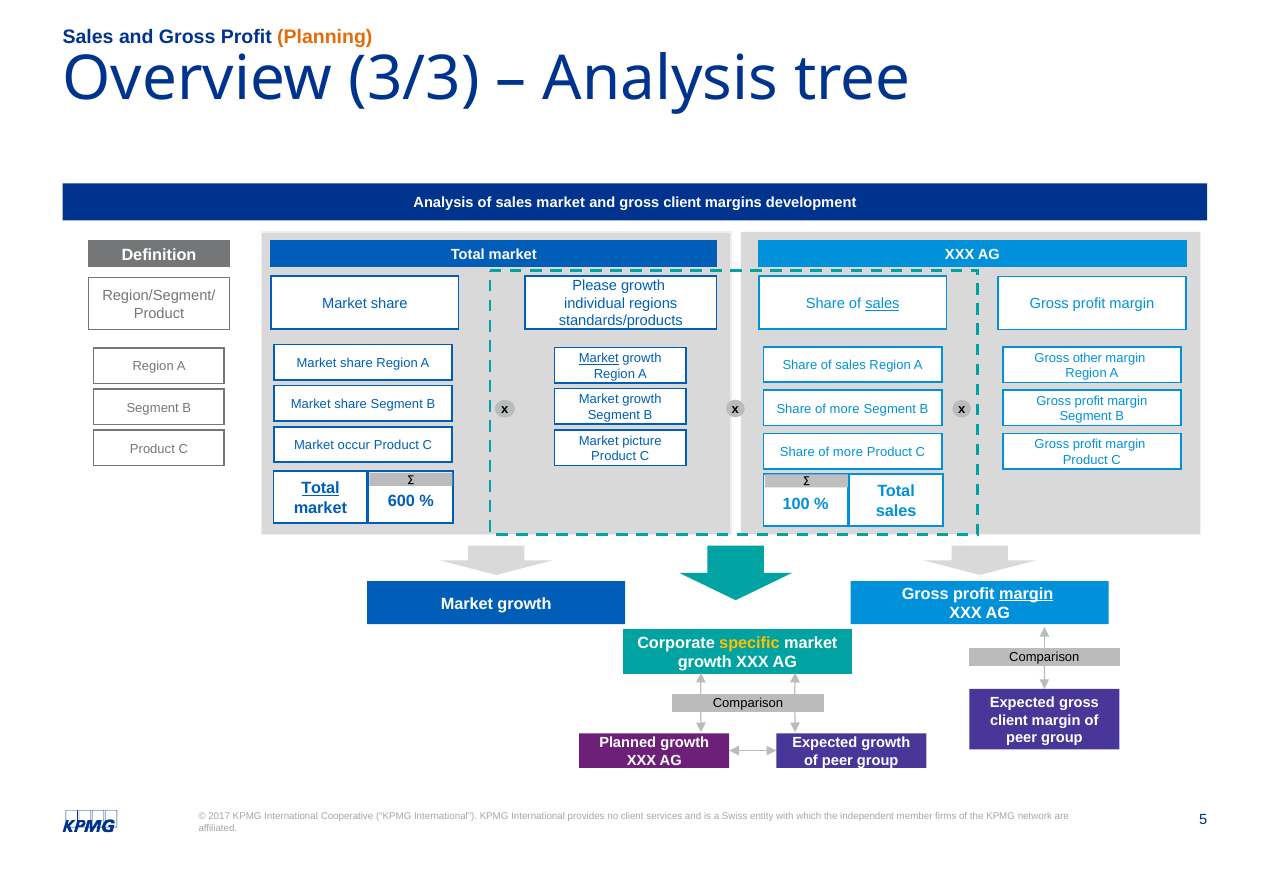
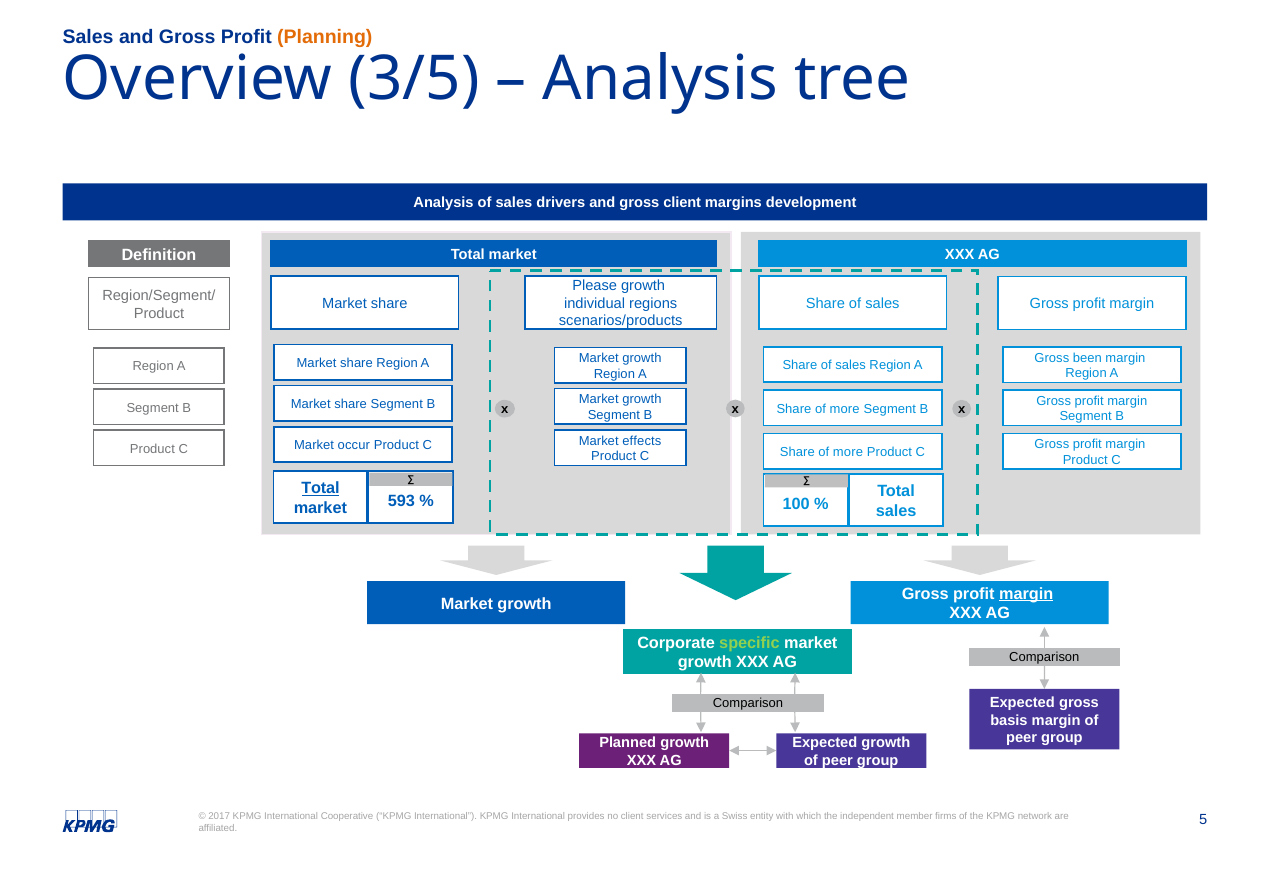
3/3: 3/3 -> 3/5 (414, 79)
sales market: market -> drivers (561, 203)
sales underline: present -> none (882, 304)
standards/products: standards/products -> scenarios/products (621, 321)
other: other -> been (1087, 358)
Market underline: present -> none (599, 358)
picture: picture -> effects (642, 441)
600: 600 -> 593 (401, 502)
specific colour: yellow -> light green (749, 643)
client: client -> basis (1009, 720)
